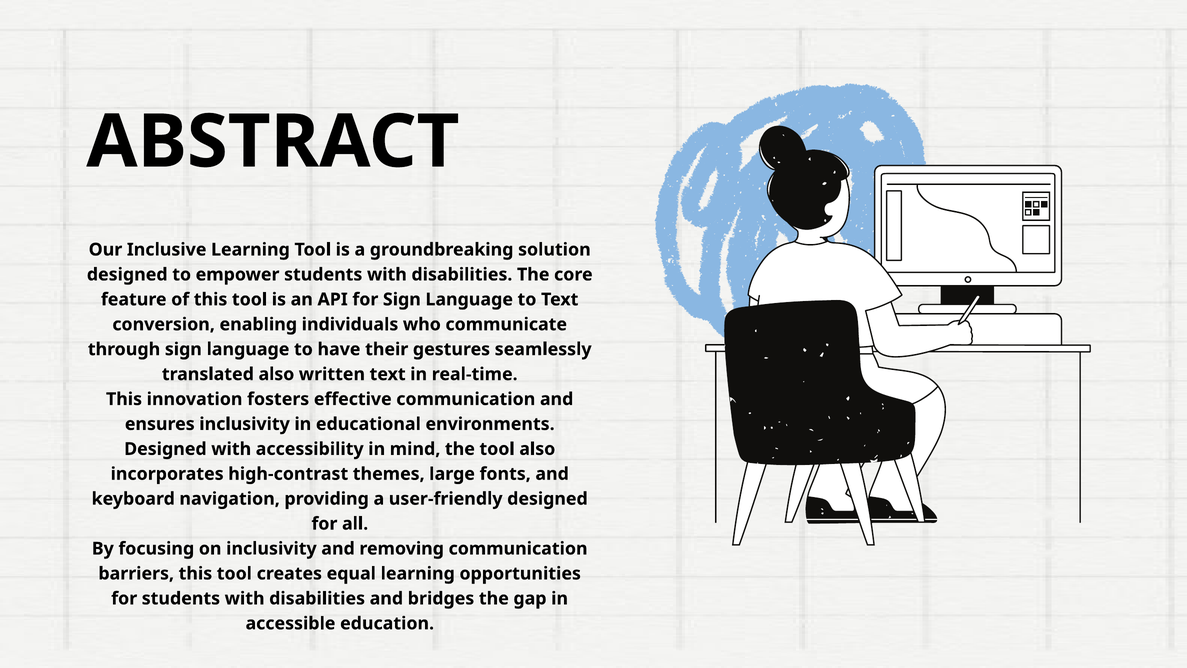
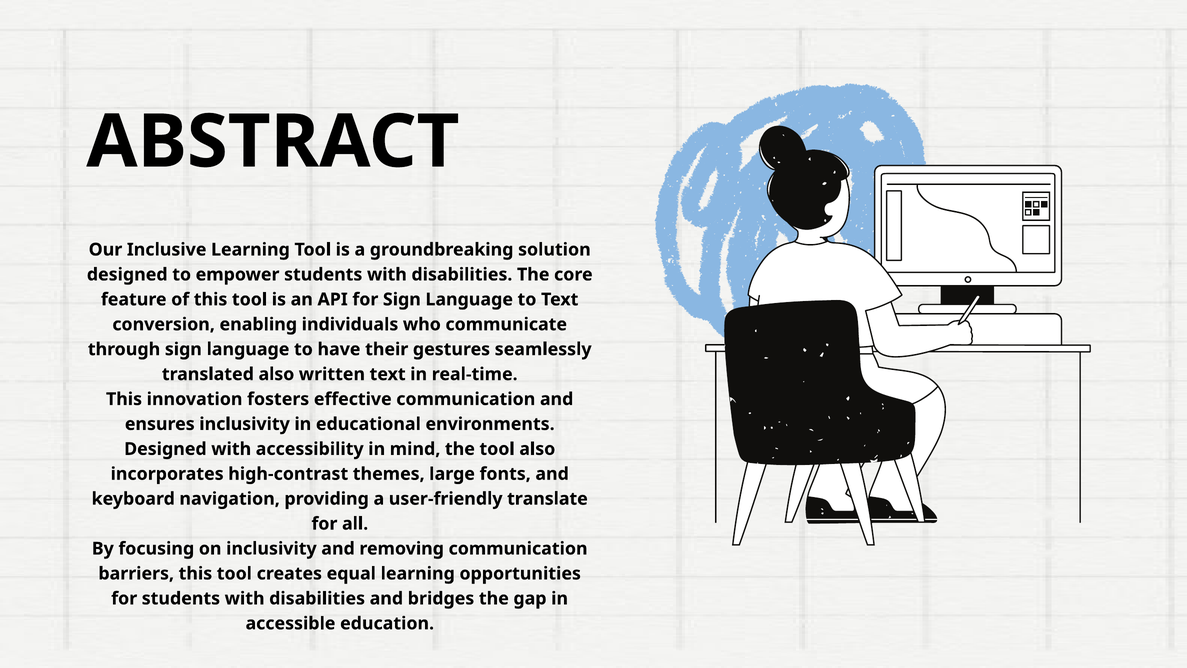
user-friendly designed: designed -> translate (547, 499)
